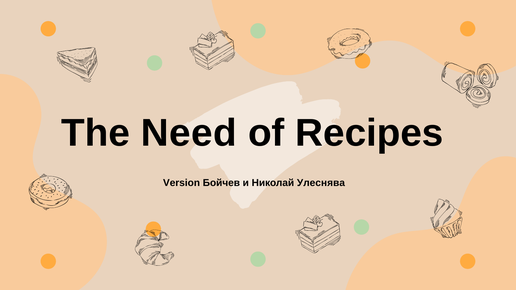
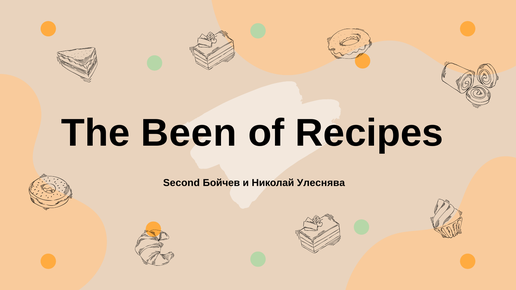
Need: Need -> Been (189, 133)
Version: Version -> Second (181, 183)
